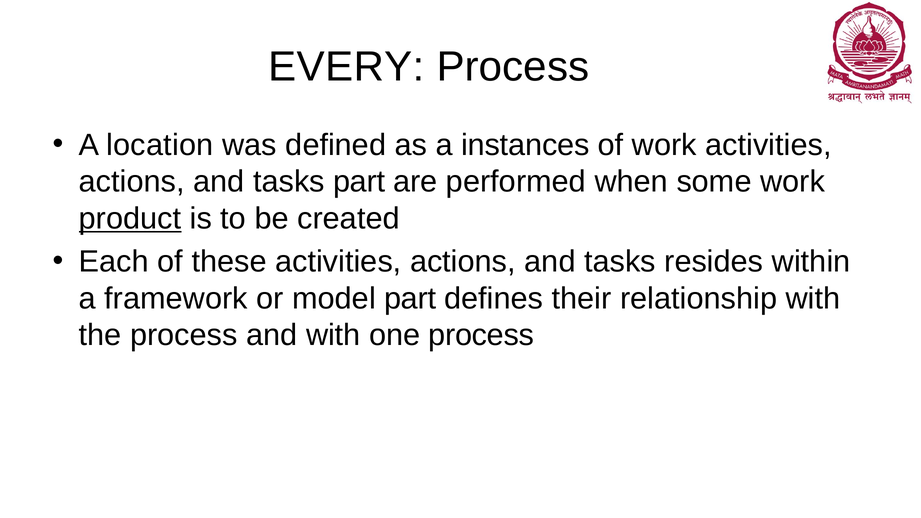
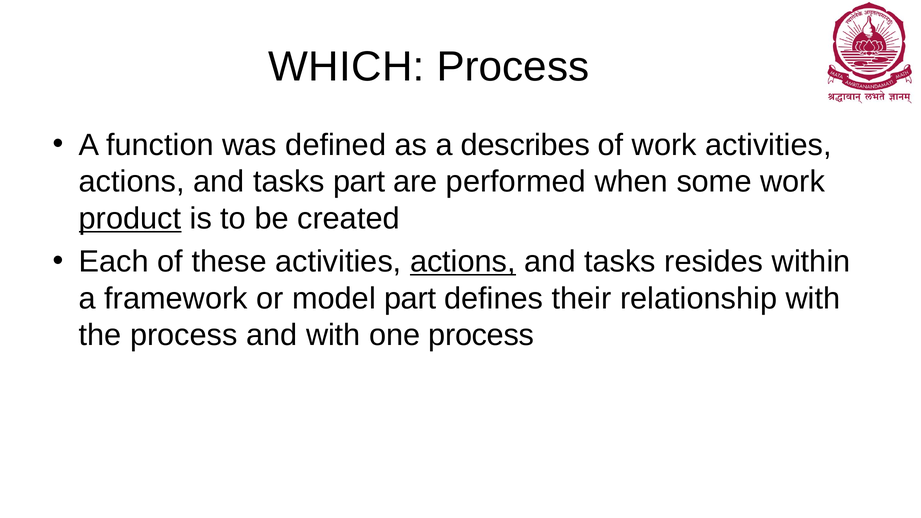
EVERY: EVERY -> WHICH (346, 67)
location: location -> function (160, 145)
instances: instances -> describes (525, 145)
actions underline: none -> present (463, 262)
